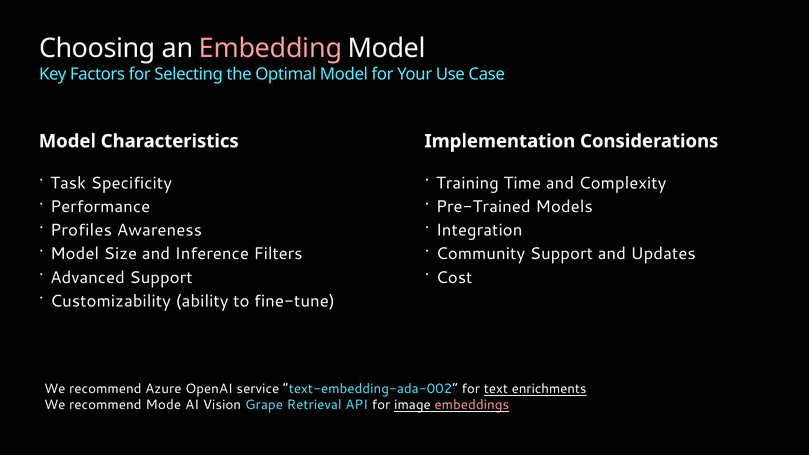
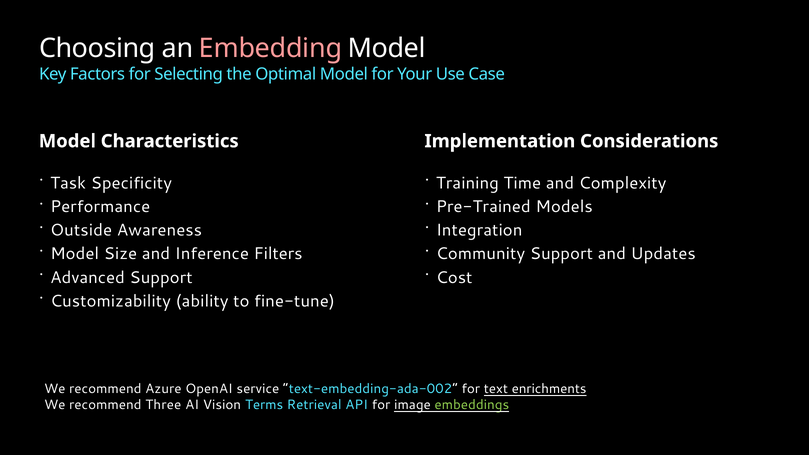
Profiles: Profiles -> Outside (81, 230)
Mode: Mode -> Three (163, 405)
Grape: Grape -> Terms (264, 405)
embeddings colour: pink -> light green (472, 405)
